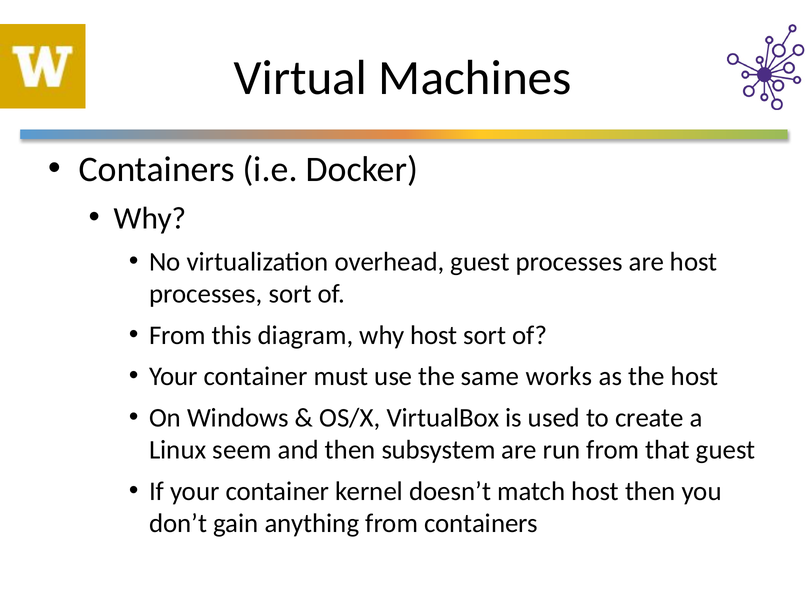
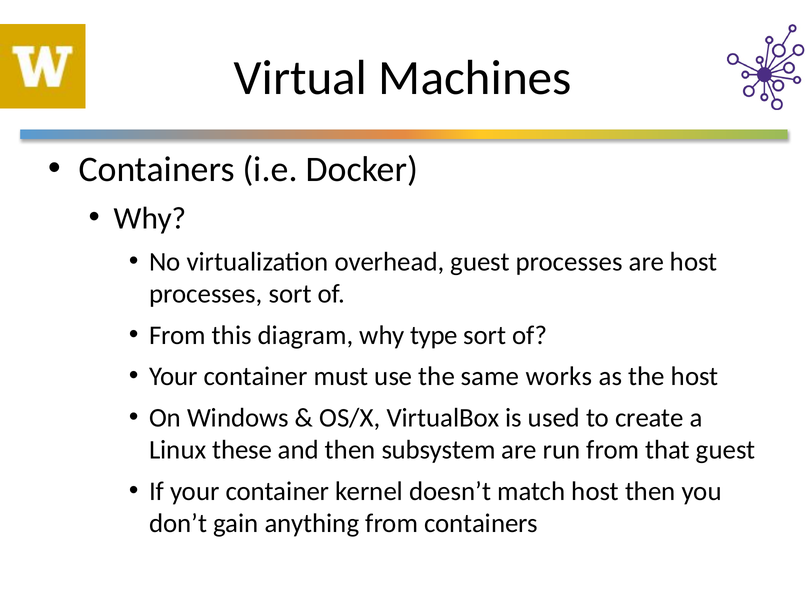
why host: host -> type (434, 335)
seem: seem -> these (242, 450)
